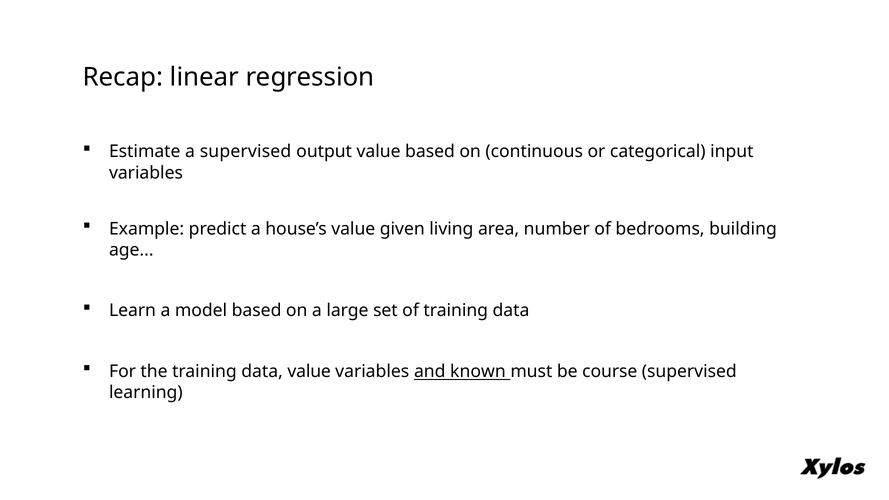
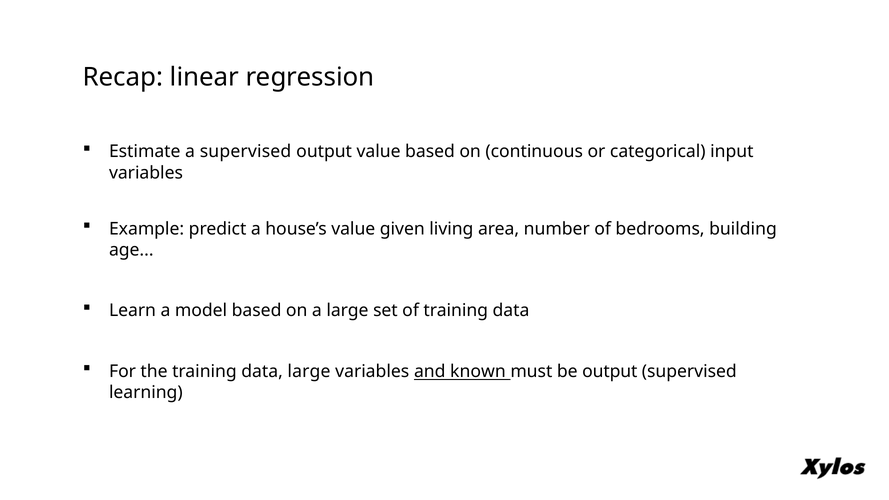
data value: value -> large (309, 371)
be course: course -> output (610, 371)
